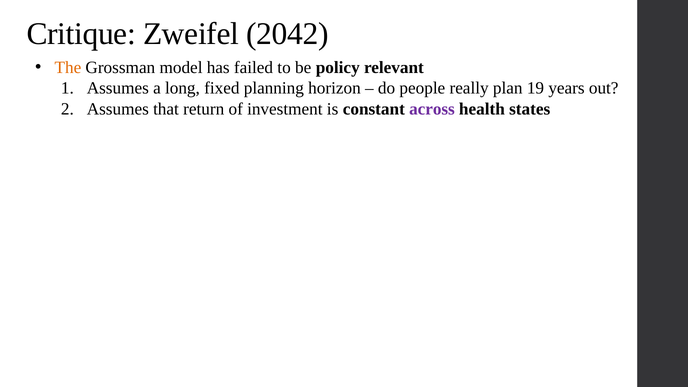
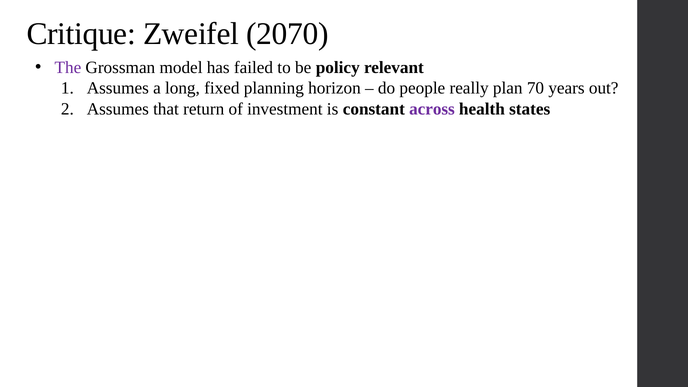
2042: 2042 -> 2070 (287, 34)
The colour: orange -> purple (68, 68)
19: 19 -> 70 (535, 88)
